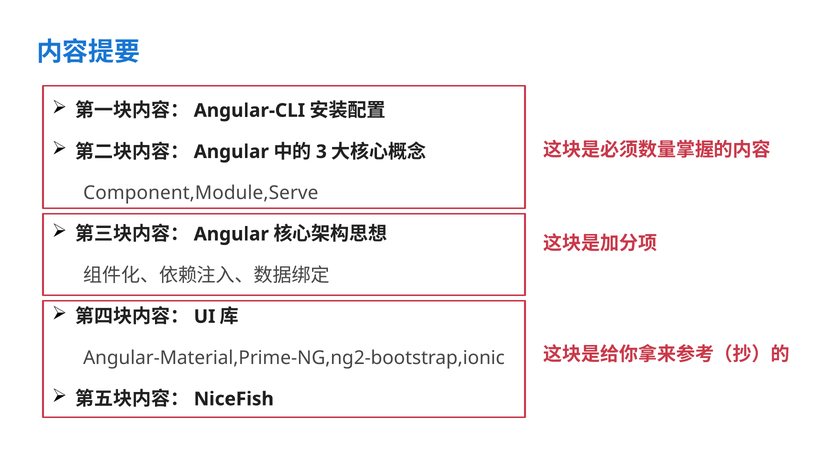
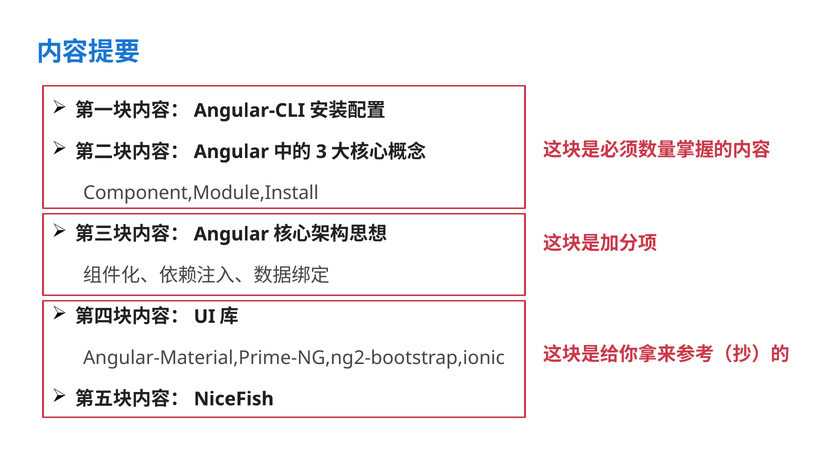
Component,Module,Serve: Component,Module,Serve -> Component,Module,Install (201, 193)
